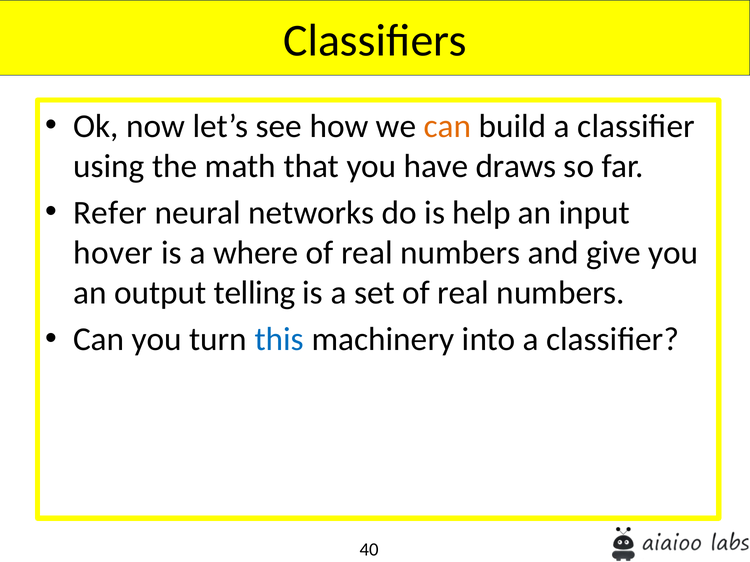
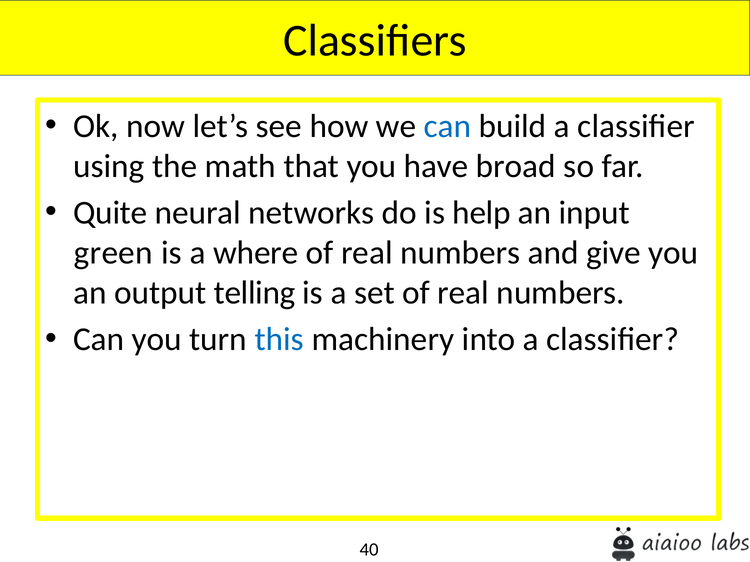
can colour: orange -> blue (447, 126)
draws: draws -> broad (516, 166)
Refer: Refer -> Quite (110, 213)
hover: hover -> green (113, 253)
